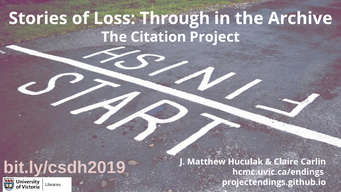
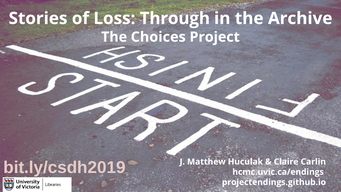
Citation: Citation -> Choices (158, 37)
